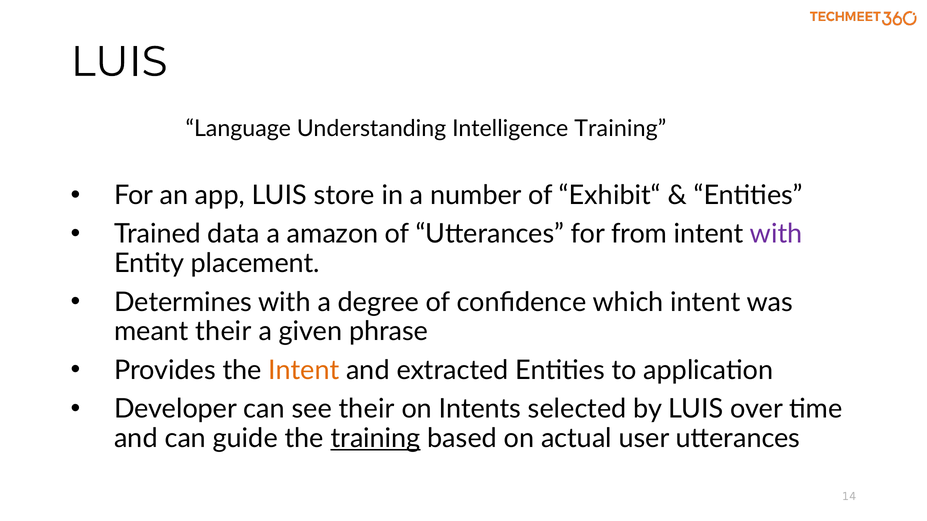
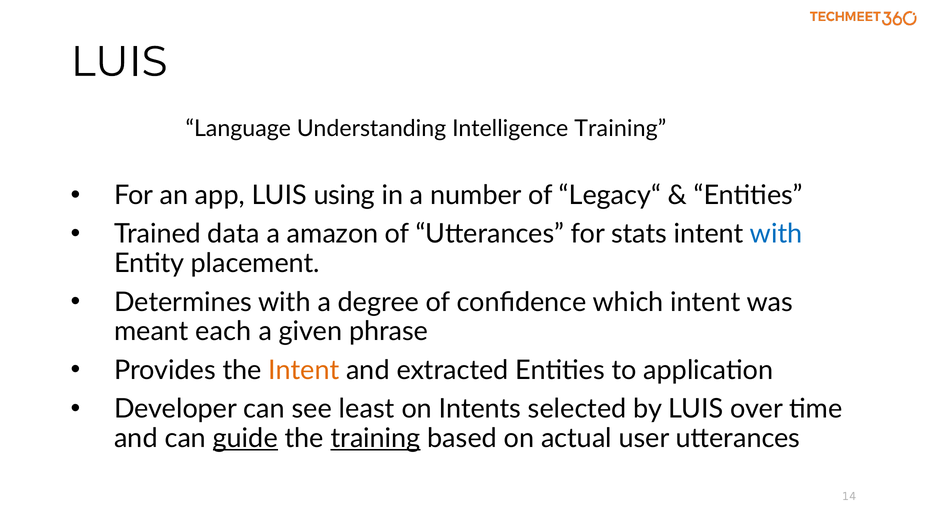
store: store -> using (344, 195)
Exhibit“: Exhibit“ -> Legacy“ (610, 195)
from: from -> stats (639, 234)
with colour: purple -> blue (776, 234)
meant their: their -> each (223, 332)
see their: their -> least (367, 409)
guide underline: none -> present (245, 438)
